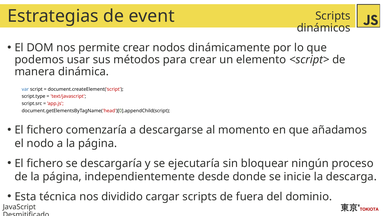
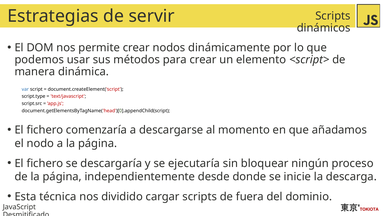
event: event -> servir (152, 16)
